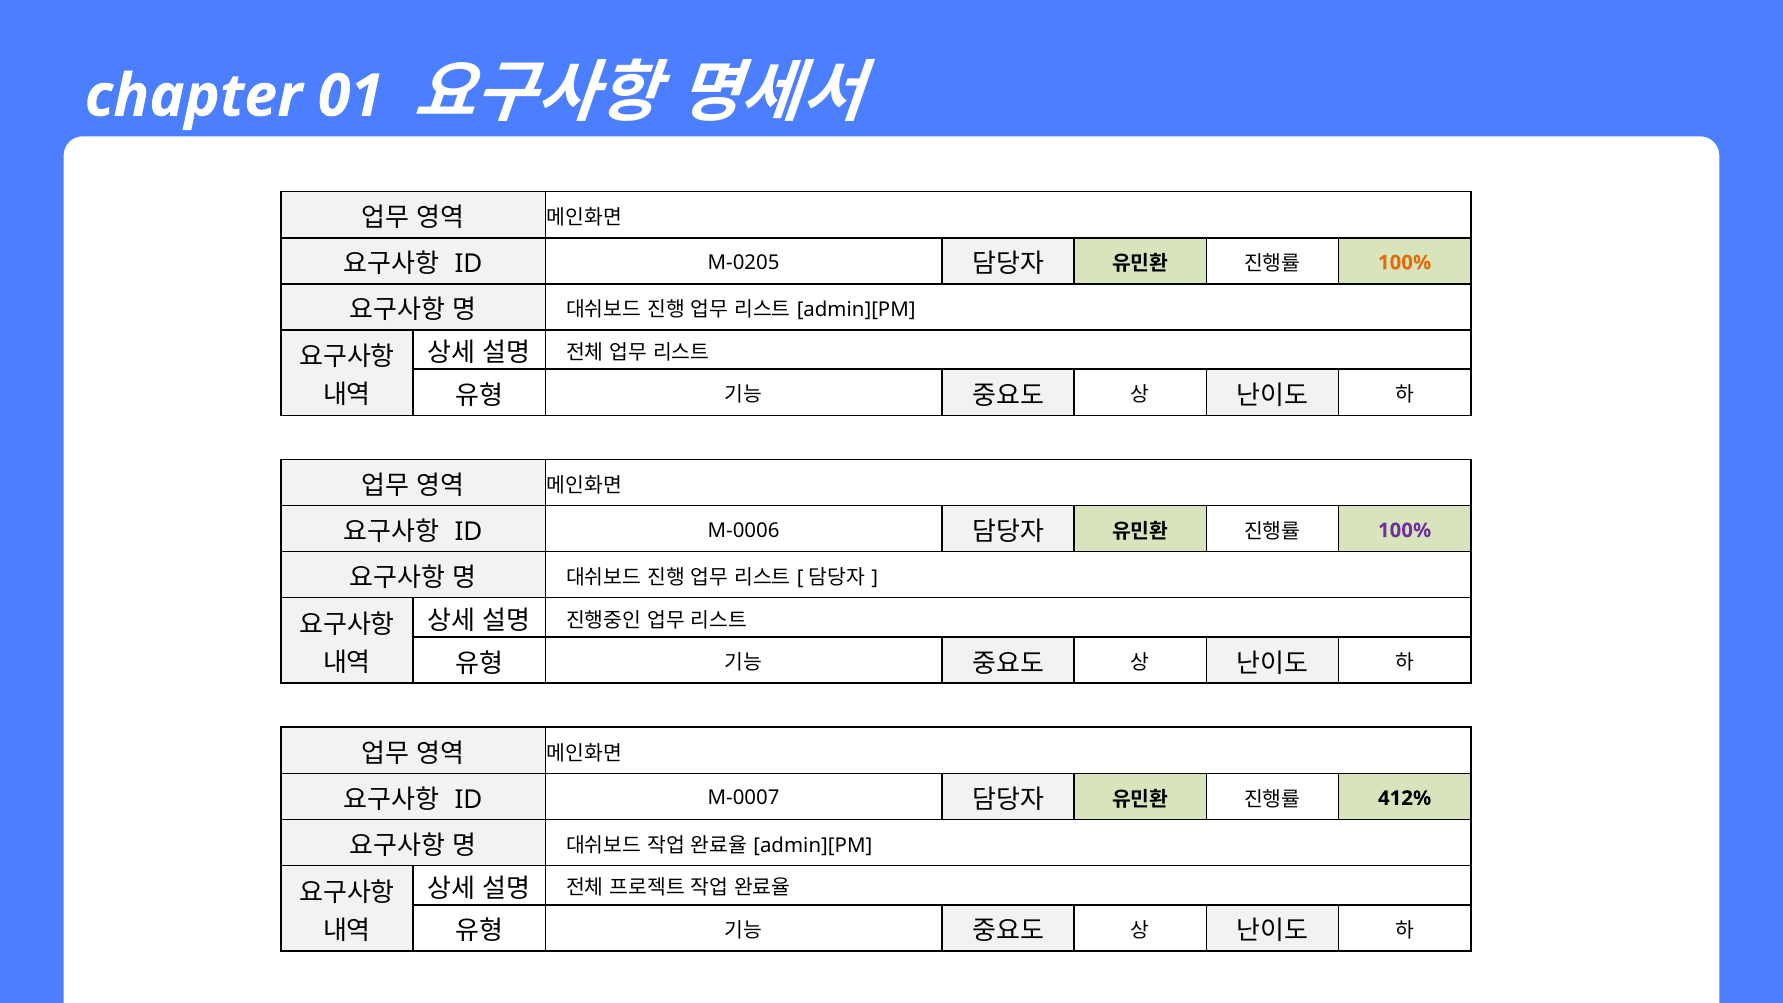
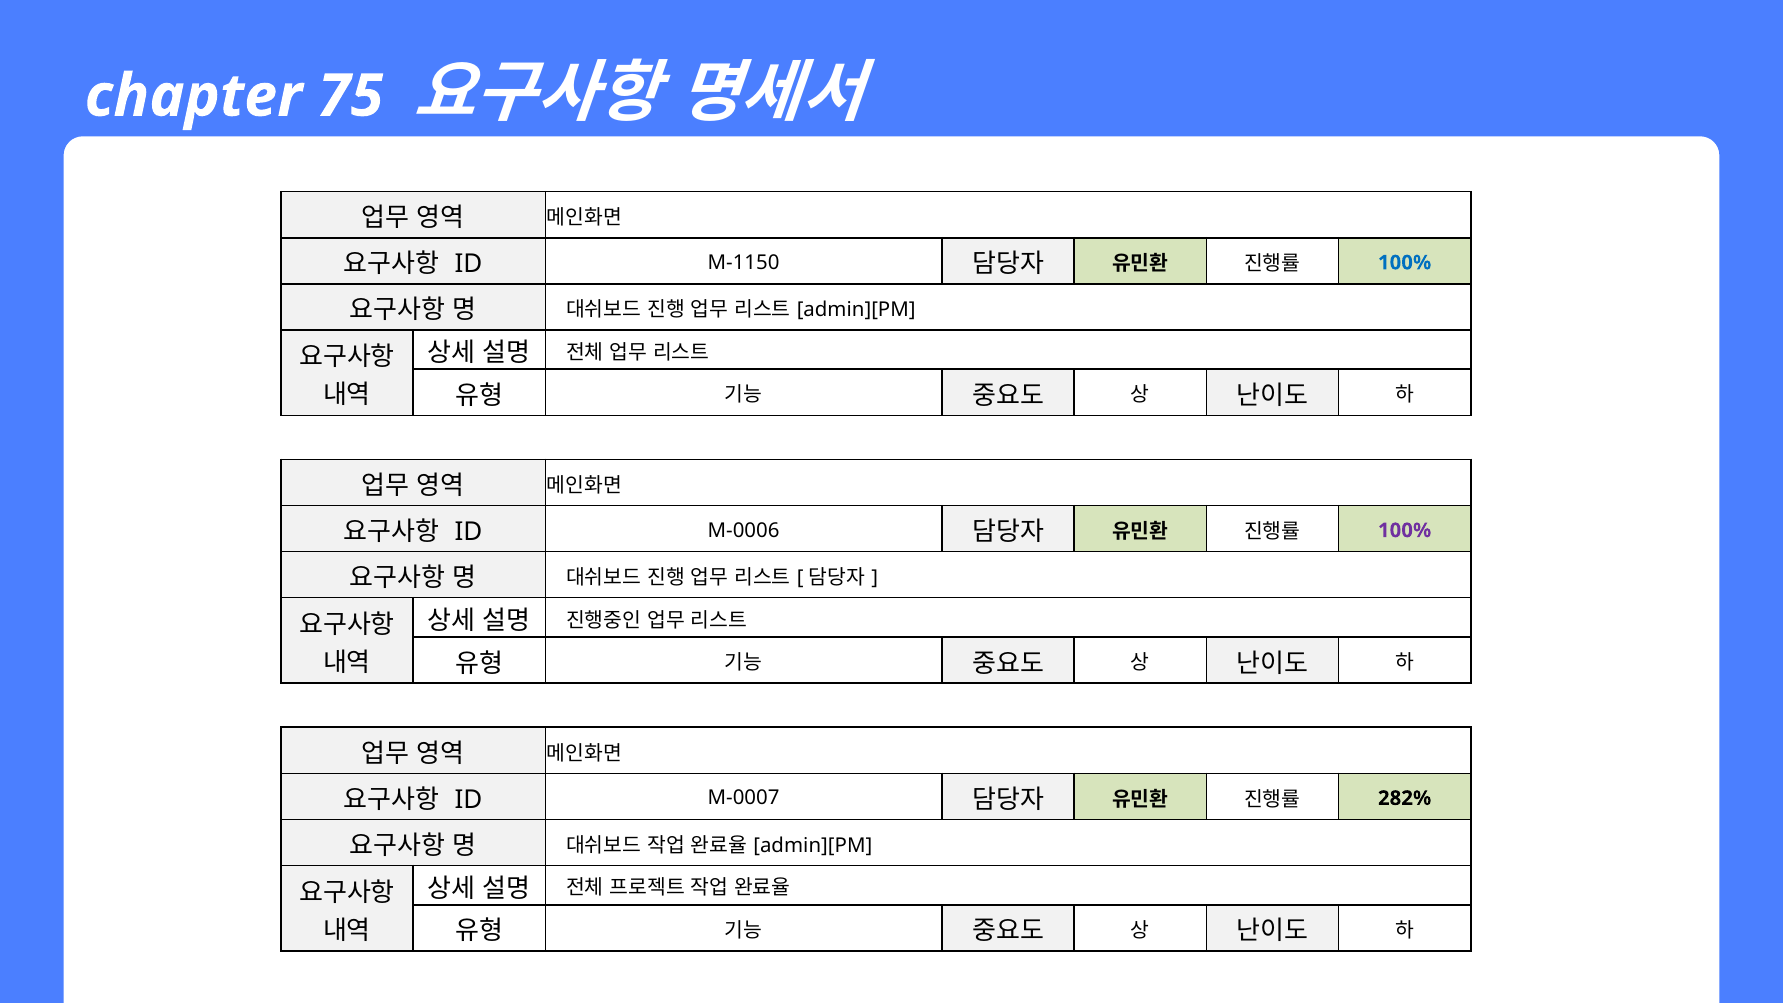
01: 01 -> 75 (351, 96)
M-0205: M-0205 -> M-1150 (744, 263)
100% colour: orange -> blue (1405, 263)
412%: 412% -> 282% (1405, 798)
